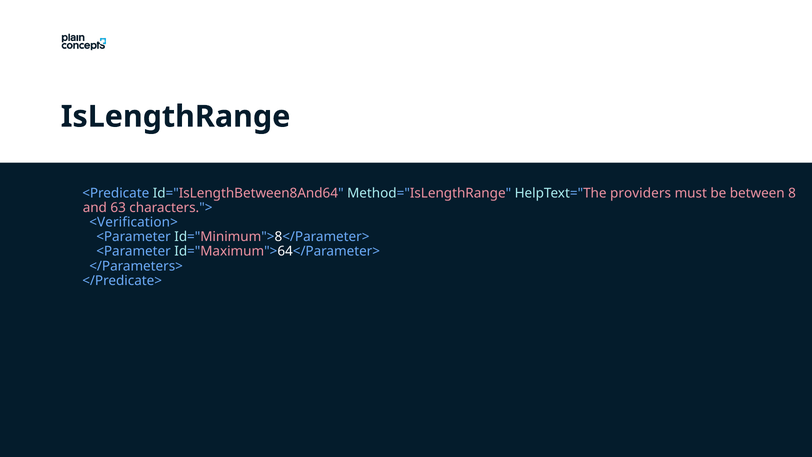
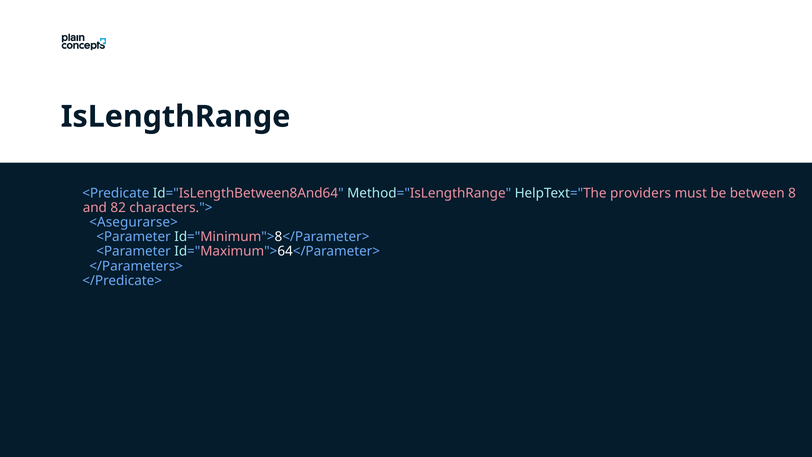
63: 63 -> 82 (118, 208)
<Verification>: <Verification> -> <Asegurarse> (134, 222)
